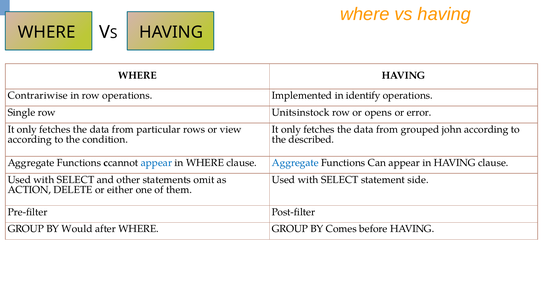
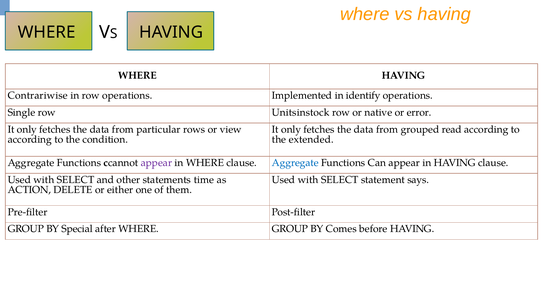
opens: opens -> native (378, 113)
john: john -> read (452, 130)
described: described -> extended (311, 140)
appear colour: blue -> purple (156, 163)
omit: omit -> time (204, 180)
side: side -> says (418, 180)
Would: Would -> Special (77, 229)
